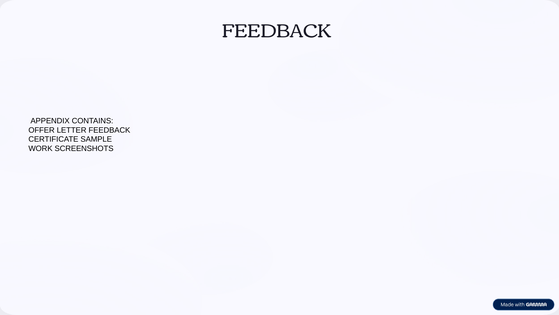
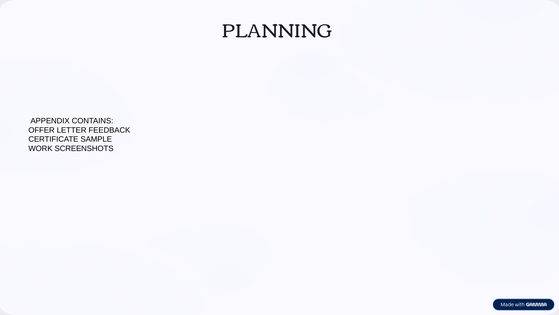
FEEDBACK: FEEDBACK -> PLANNING (277, 31)
